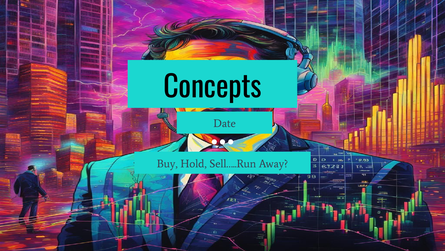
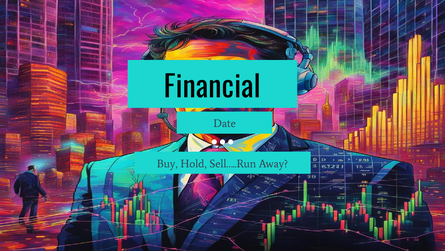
Concepts: Concepts -> Financial (212, 87)
